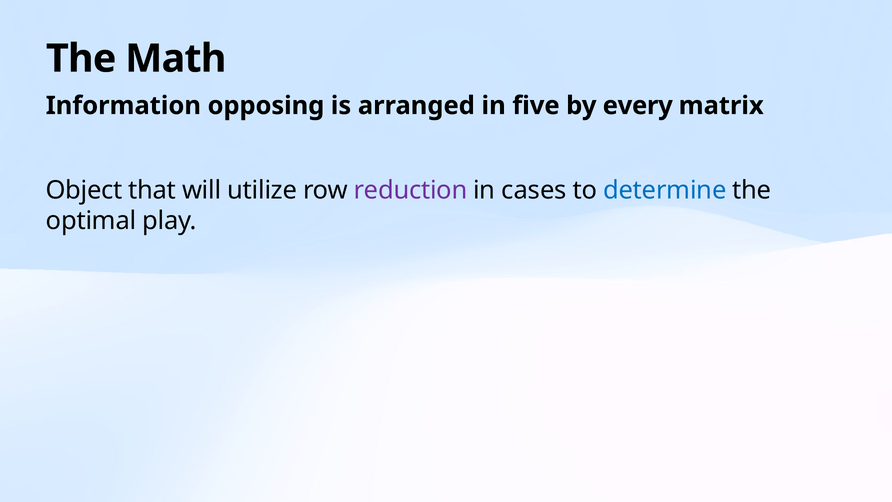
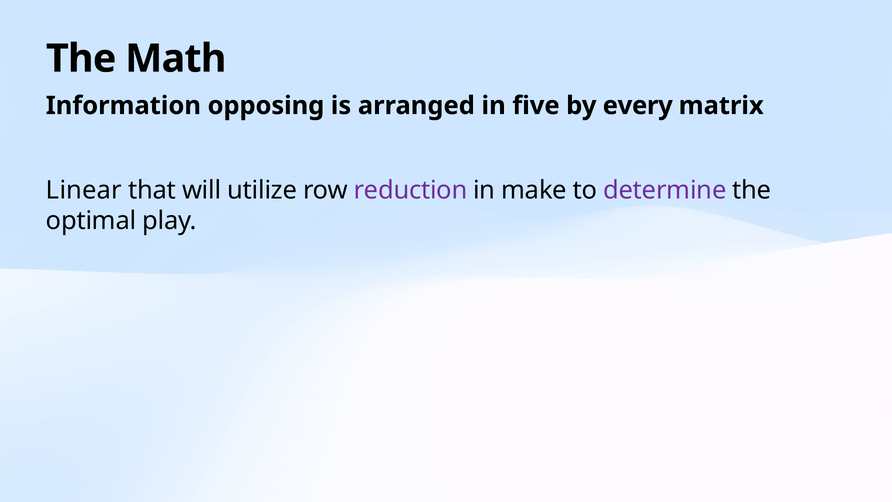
Object: Object -> Linear (84, 190)
cases: cases -> make (534, 190)
determine colour: blue -> purple (665, 190)
